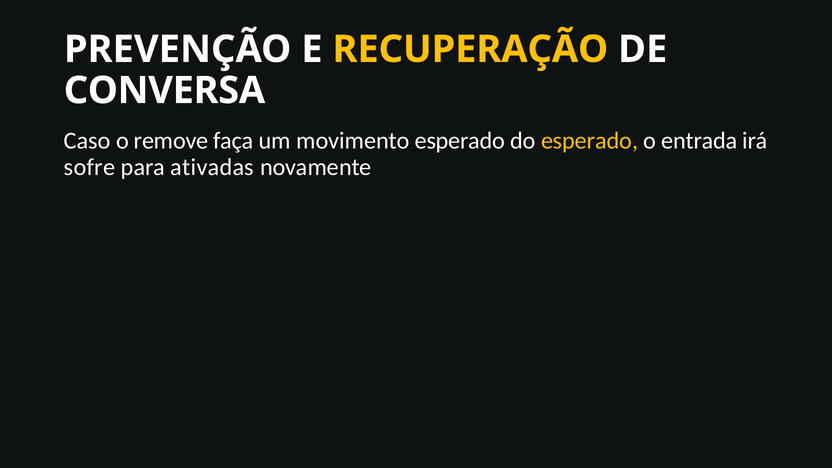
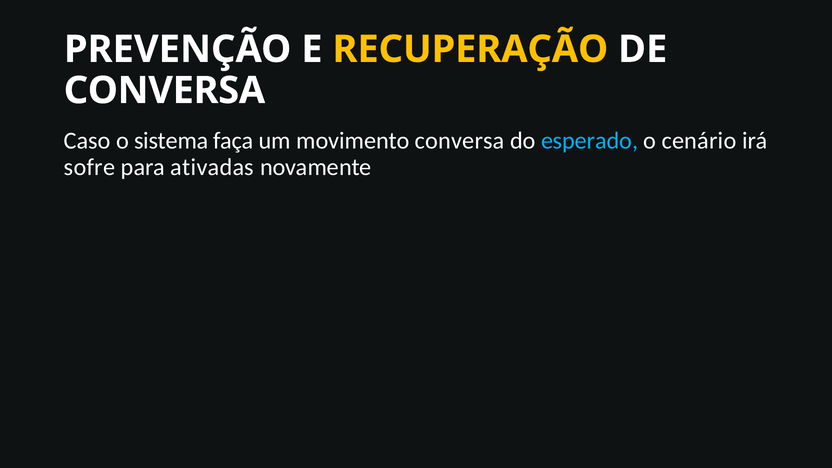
remove: remove -> sistema (171, 141)
movimento esperado: esperado -> conversa (460, 141)
esperado colour: yellow -> light blue (590, 141)
entrada: entrada -> cenário (699, 141)
